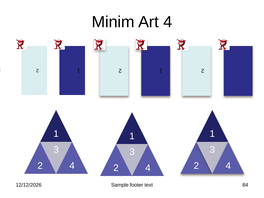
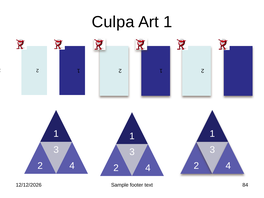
Minim: Minim -> Culpa (113, 22)
Art 4: 4 -> 1 (168, 22)
